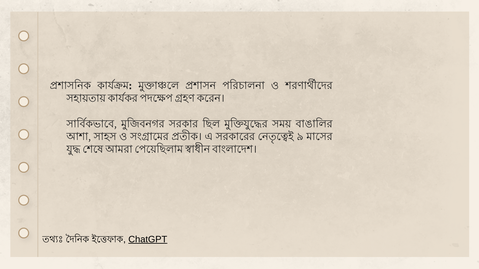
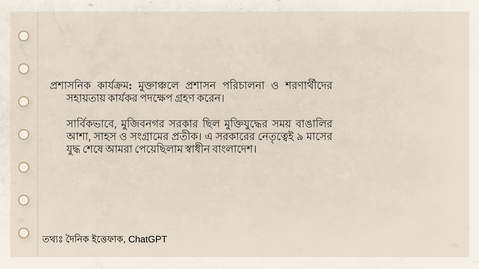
ChatGPT underline: present -> none (148, 240)
